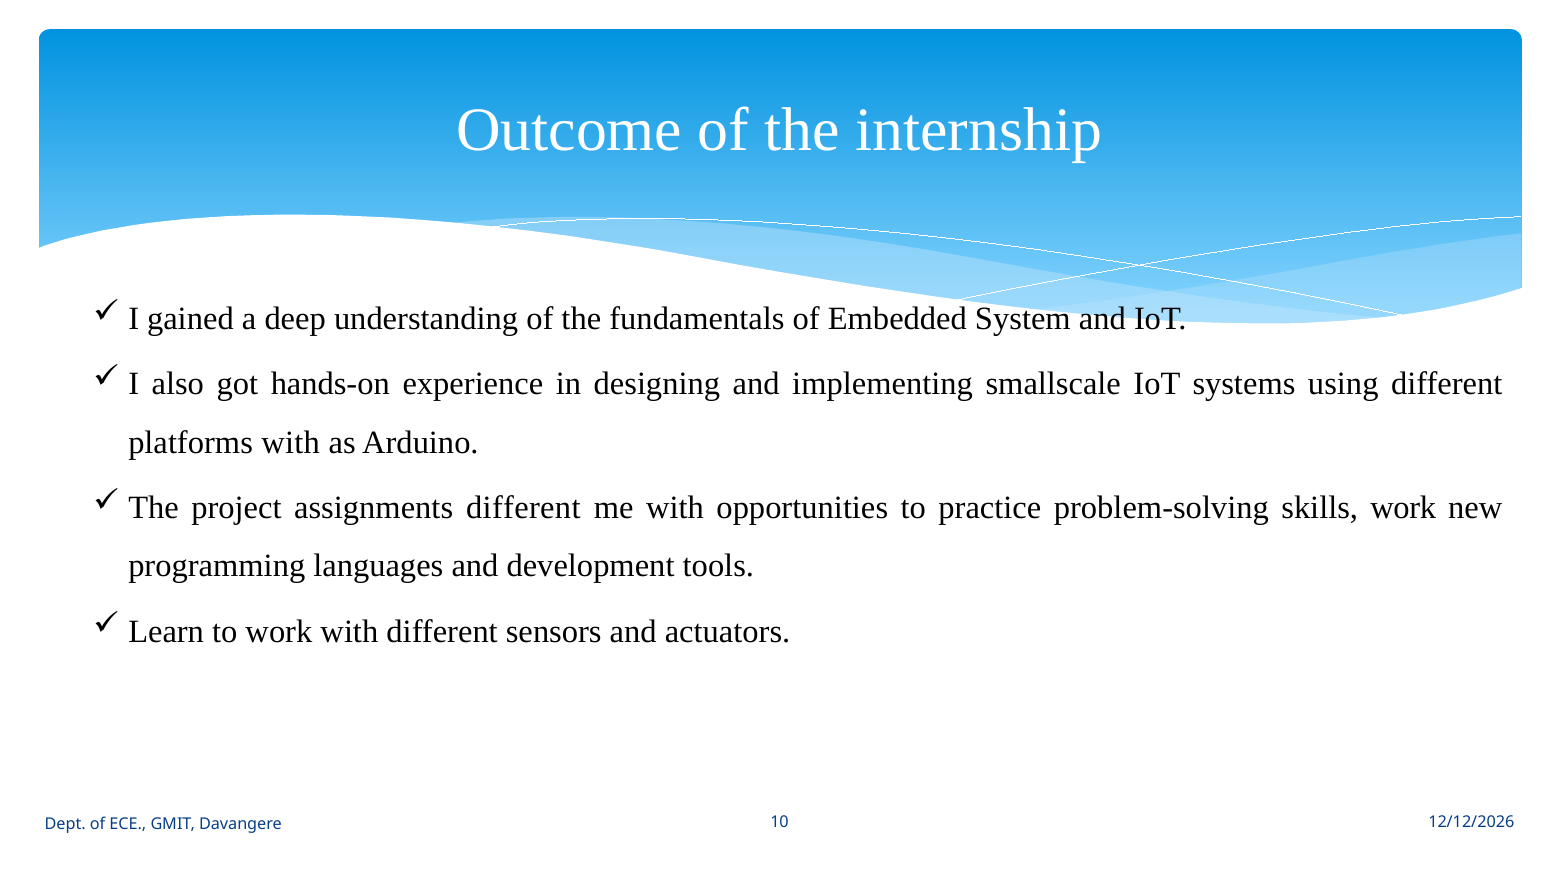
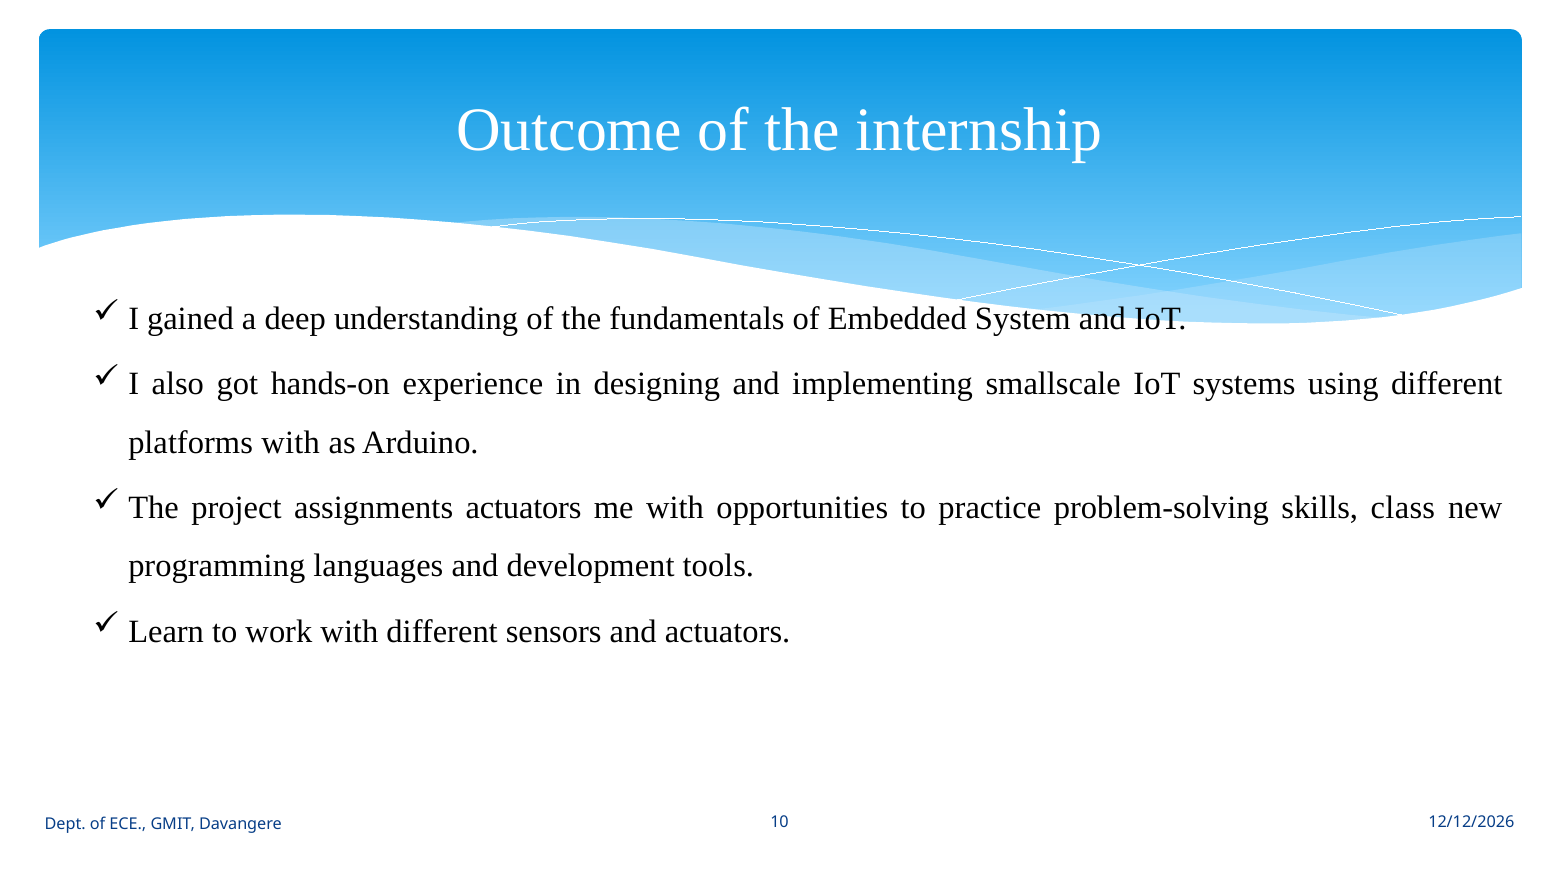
assignments different: different -> actuators (524, 508)
skills work: work -> class (1403, 508)
